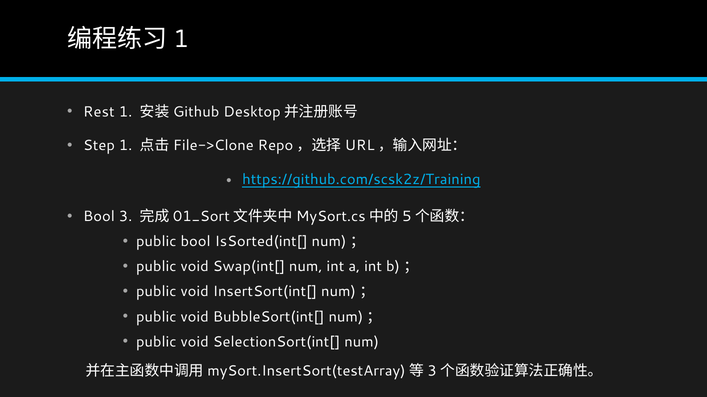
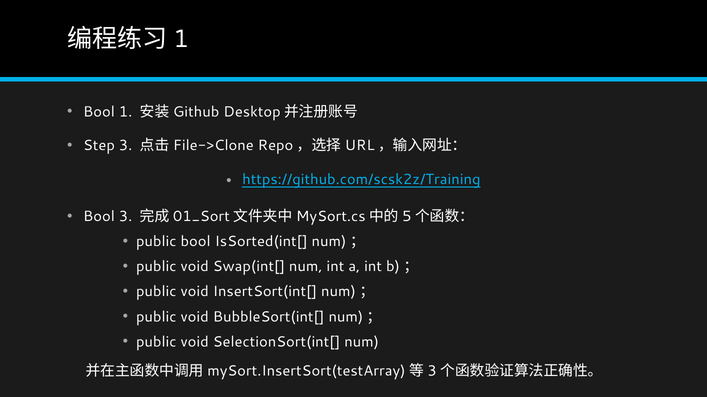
Rest: Rest -> Bool (99, 112)
Step 1: 1 -> 3 (126, 146)
